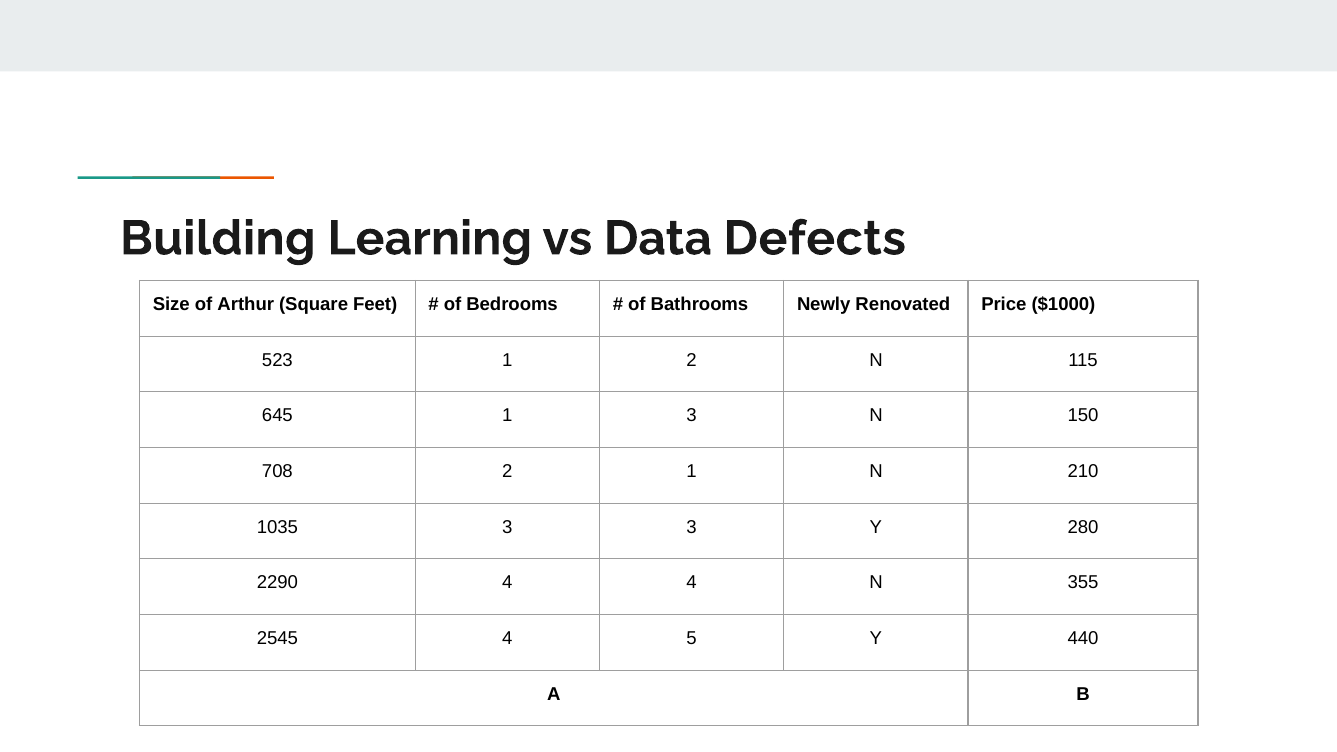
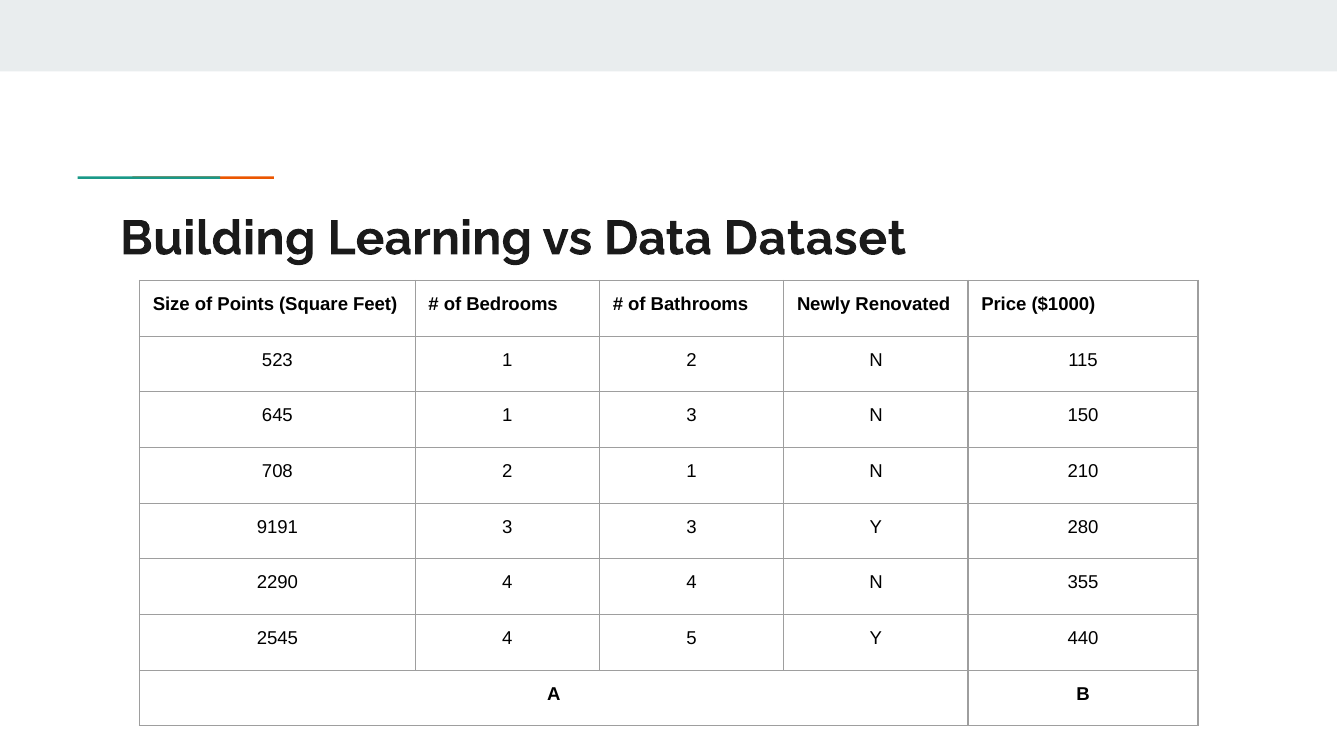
Defects: Defects -> Dataset (815, 239)
Arthur: Arthur -> Points (246, 304)
1035: 1035 -> 9191 (277, 527)
